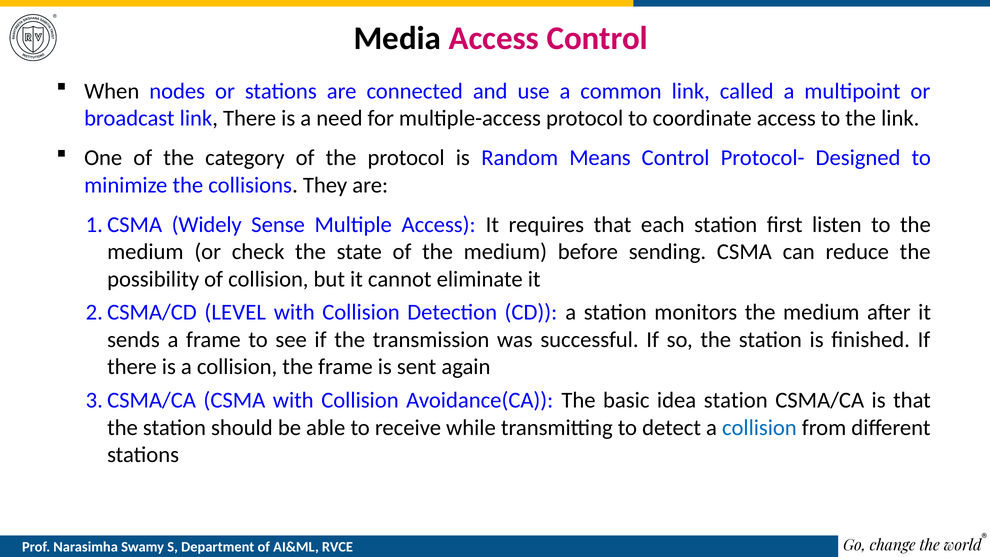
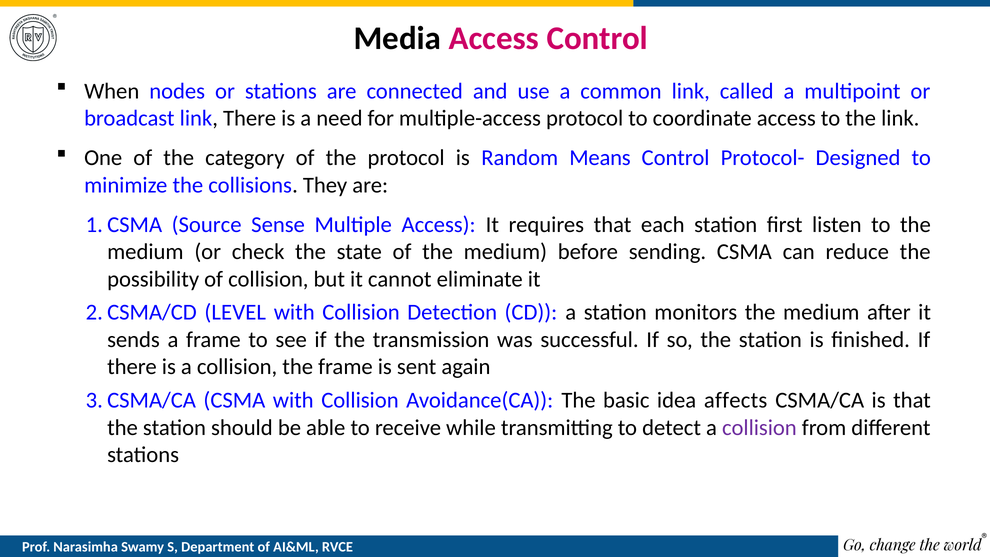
Widely: Widely -> Source (207, 225)
idea station: station -> affects (736, 400)
collision colour: blue -> purple (759, 427)
